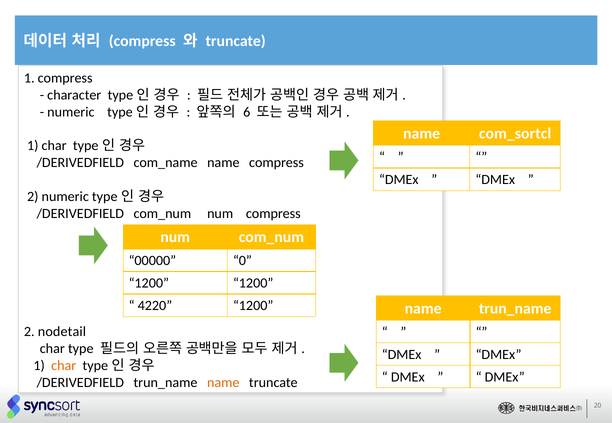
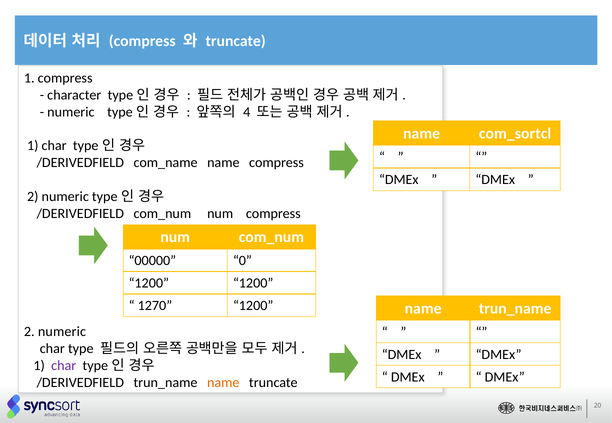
6: 6 -> 4 (247, 112)
4220: 4220 -> 1270 (155, 306)
nodetail: nodetail -> numeric (62, 332)
char colour: orange -> purple (64, 366)
